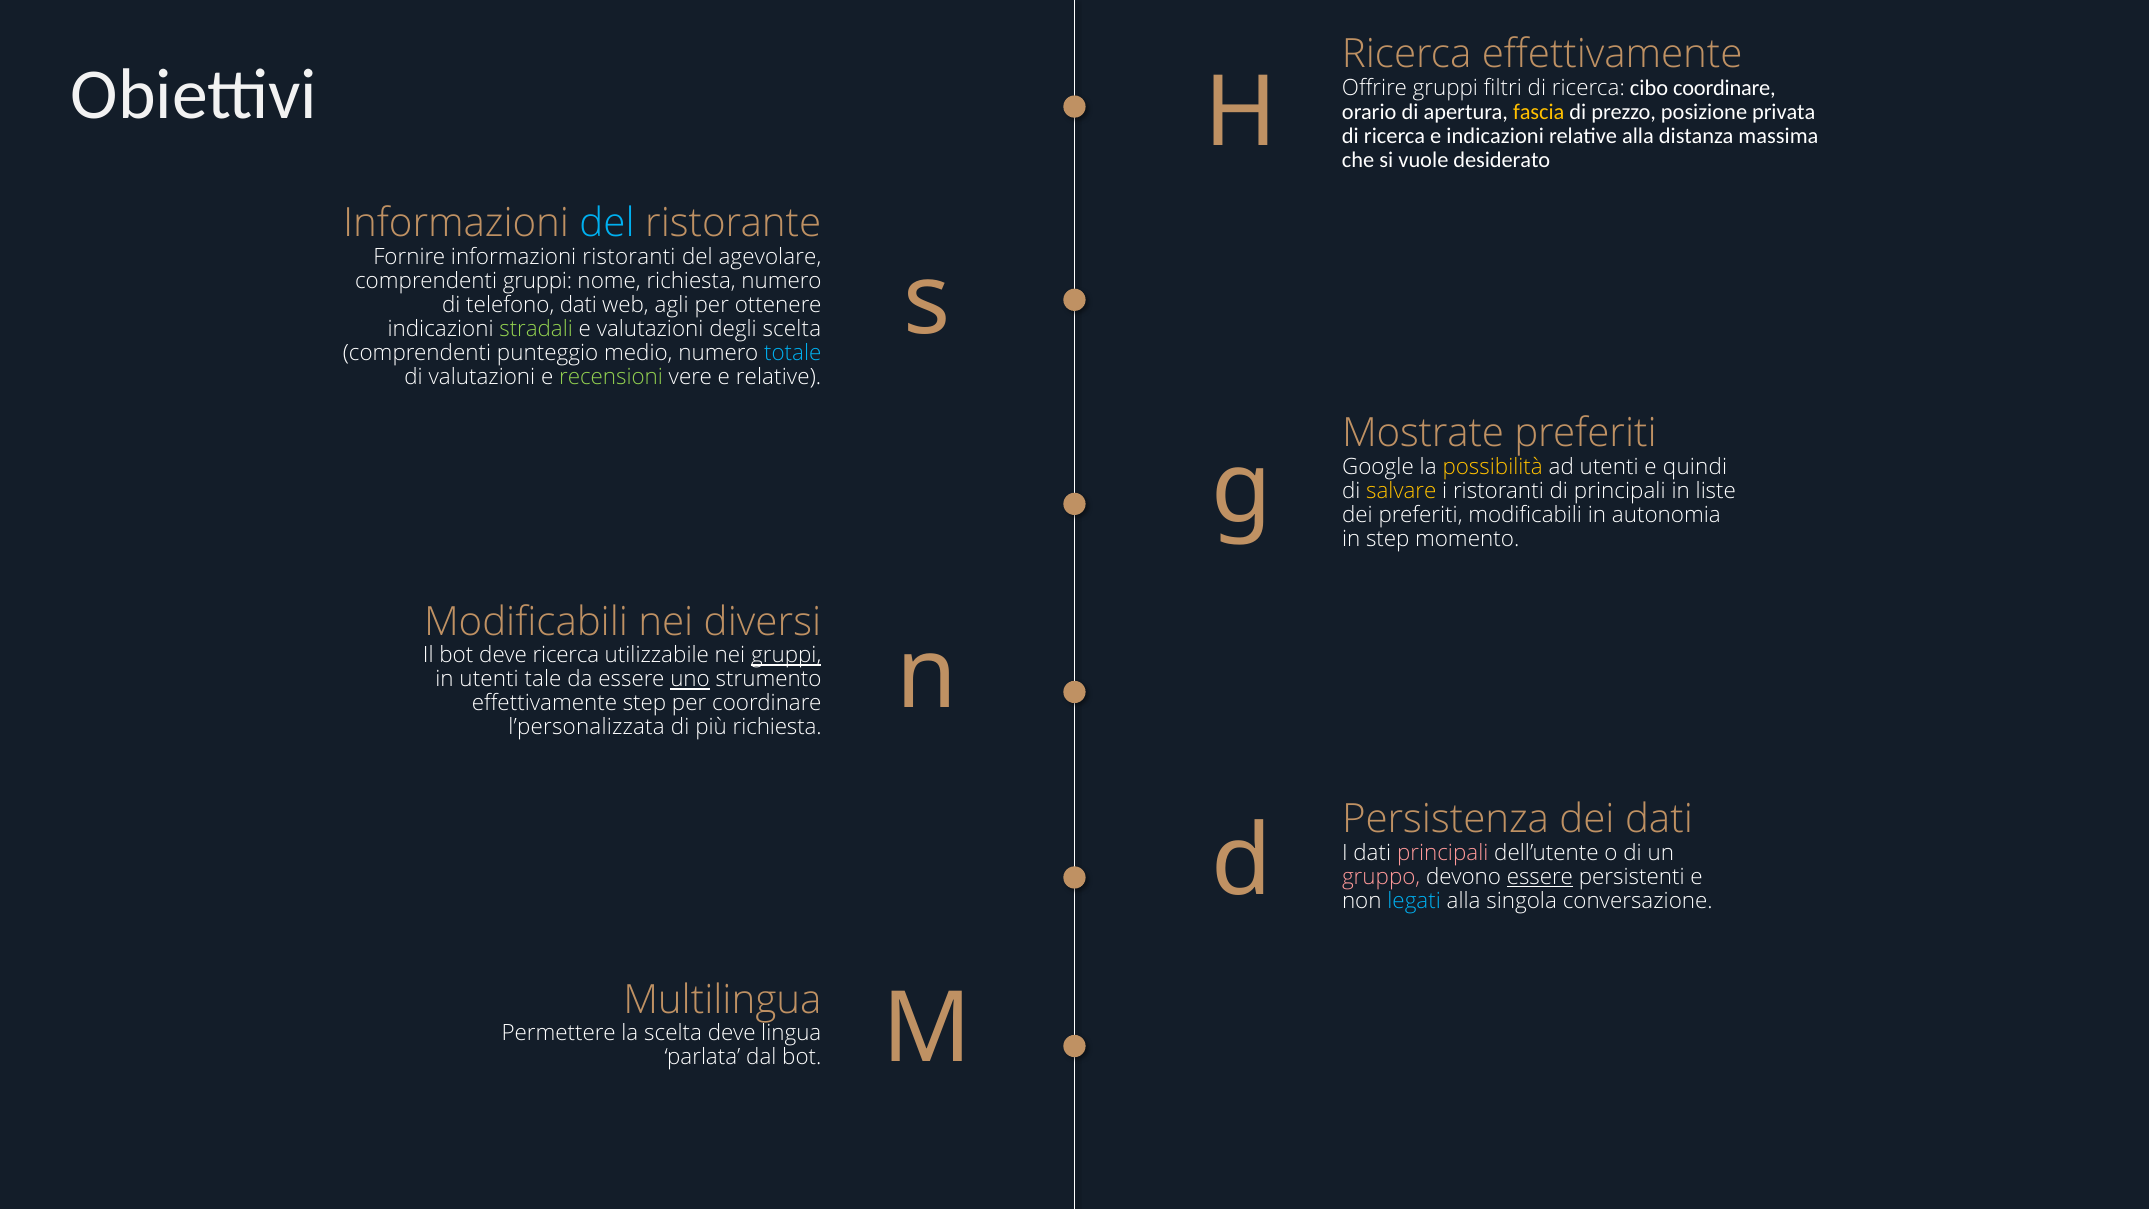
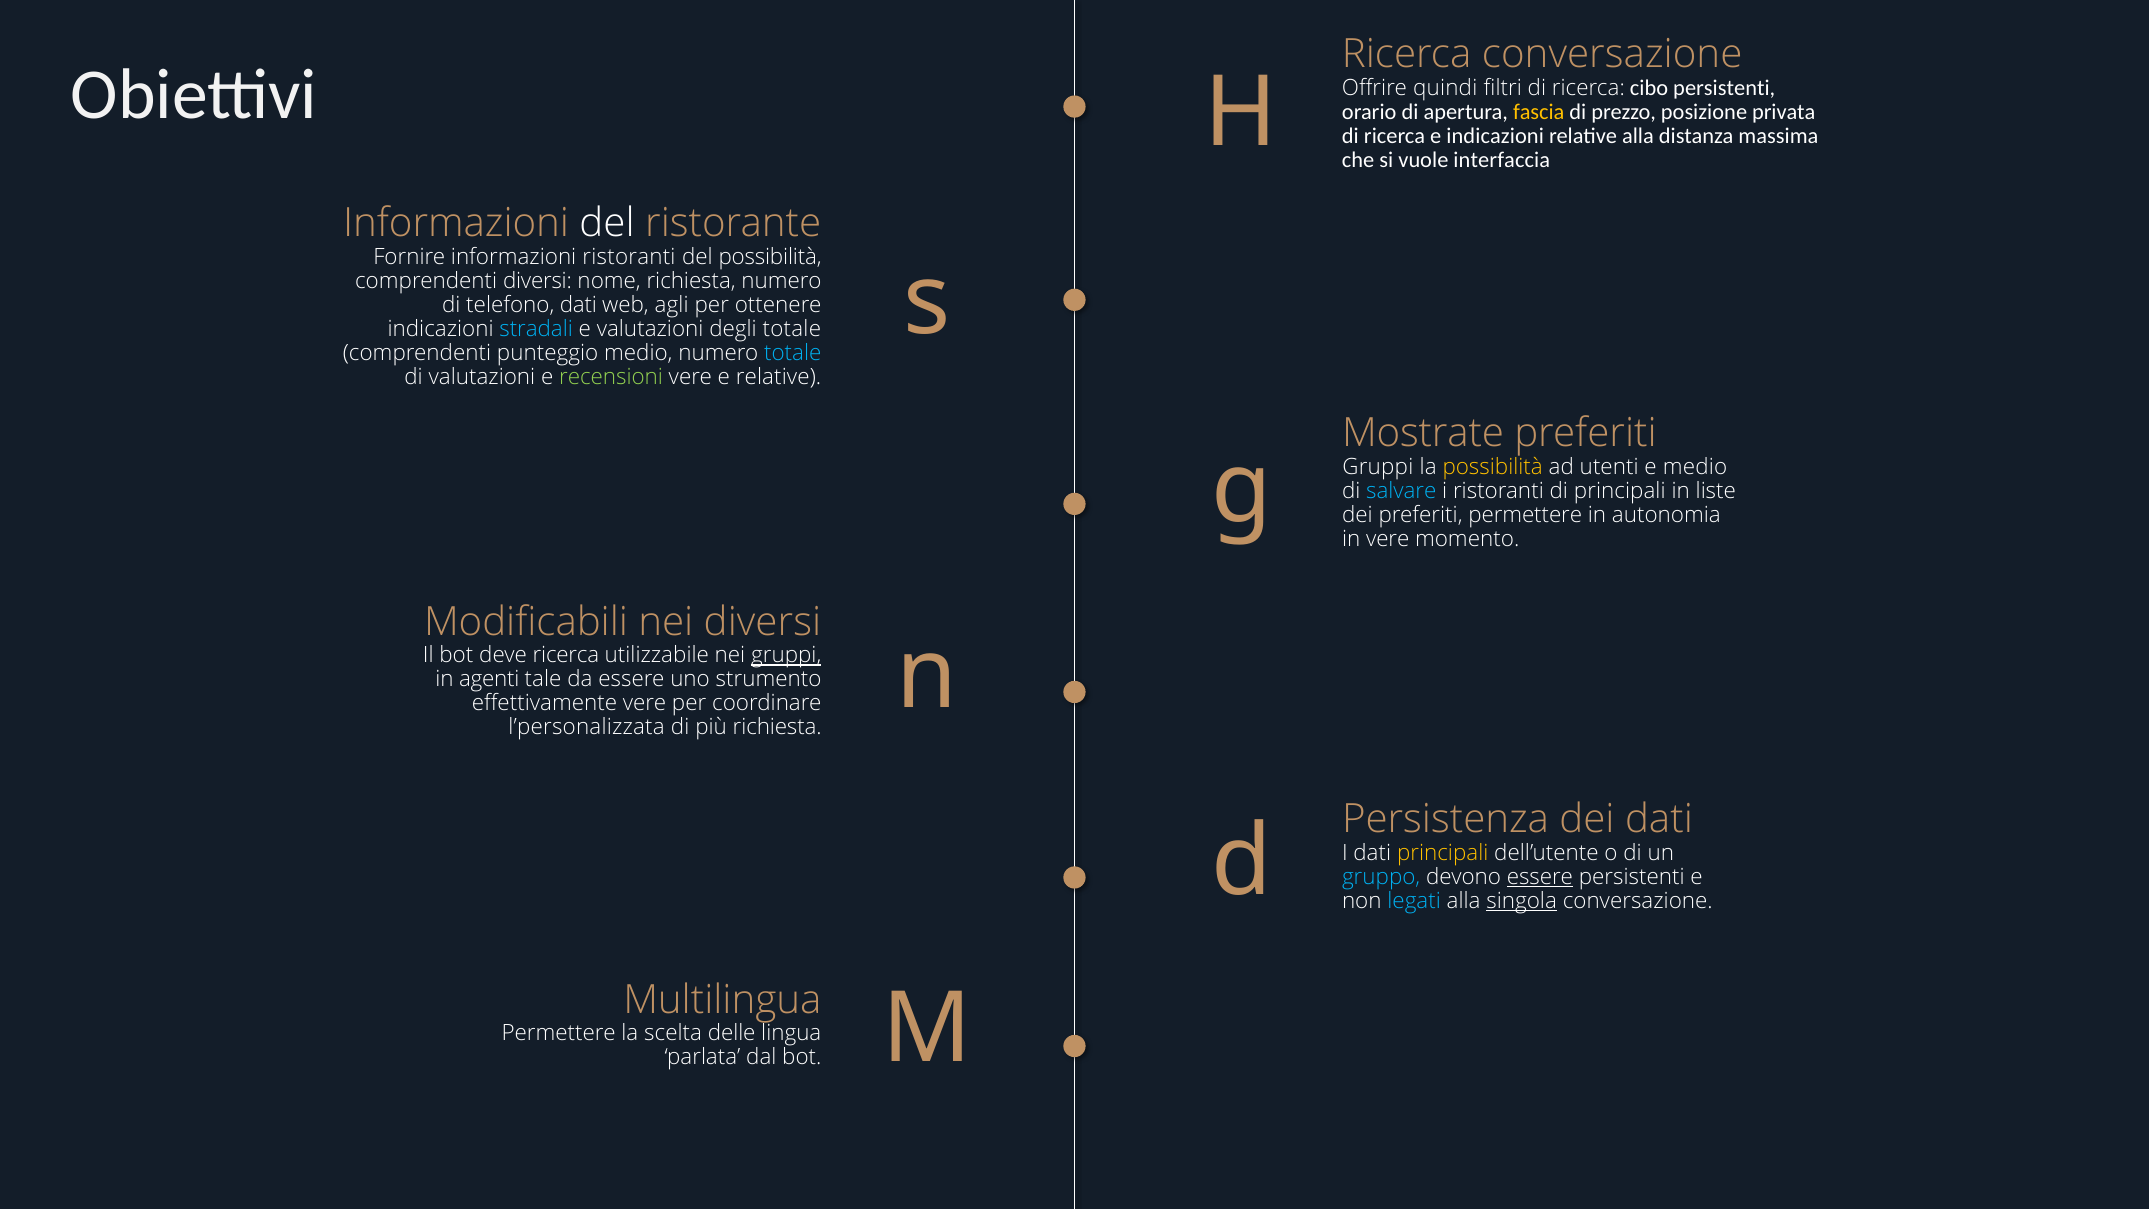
Ricerca effettivamente: effettivamente -> conversazione (1612, 54)
Offrire gruppi: gruppi -> quindi (1445, 88)
cibo coordinare: coordinare -> persistenti (1724, 88)
desiderato: desiderato -> interfaccia (1502, 160)
del colour: light blue -> white (607, 224)
del agevolare: agevolare -> possibilità (770, 257)
comprendenti gruppi: gruppi -> diversi (537, 281)
stradali colour: light green -> light blue (536, 329)
degli scelta: scelta -> totale (792, 329)
Google: Google -> Gruppi (1378, 467)
e quindi: quindi -> medio (1695, 467)
salvare colour: yellow -> light blue (1401, 491)
preferiti modificabili: modificabili -> permettere (1525, 515)
in step: step -> vere (1388, 539)
in utenti: utenti -> agenti (489, 679)
uno underline: present -> none (690, 679)
effettivamente step: step -> vere (645, 703)
principali colour: pink -> yellow (1443, 853)
gruppo colour: pink -> light blue (1381, 877)
singola underline: none -> present (1522, 900)
scelta deve: deve -> delle (732, 1033)
